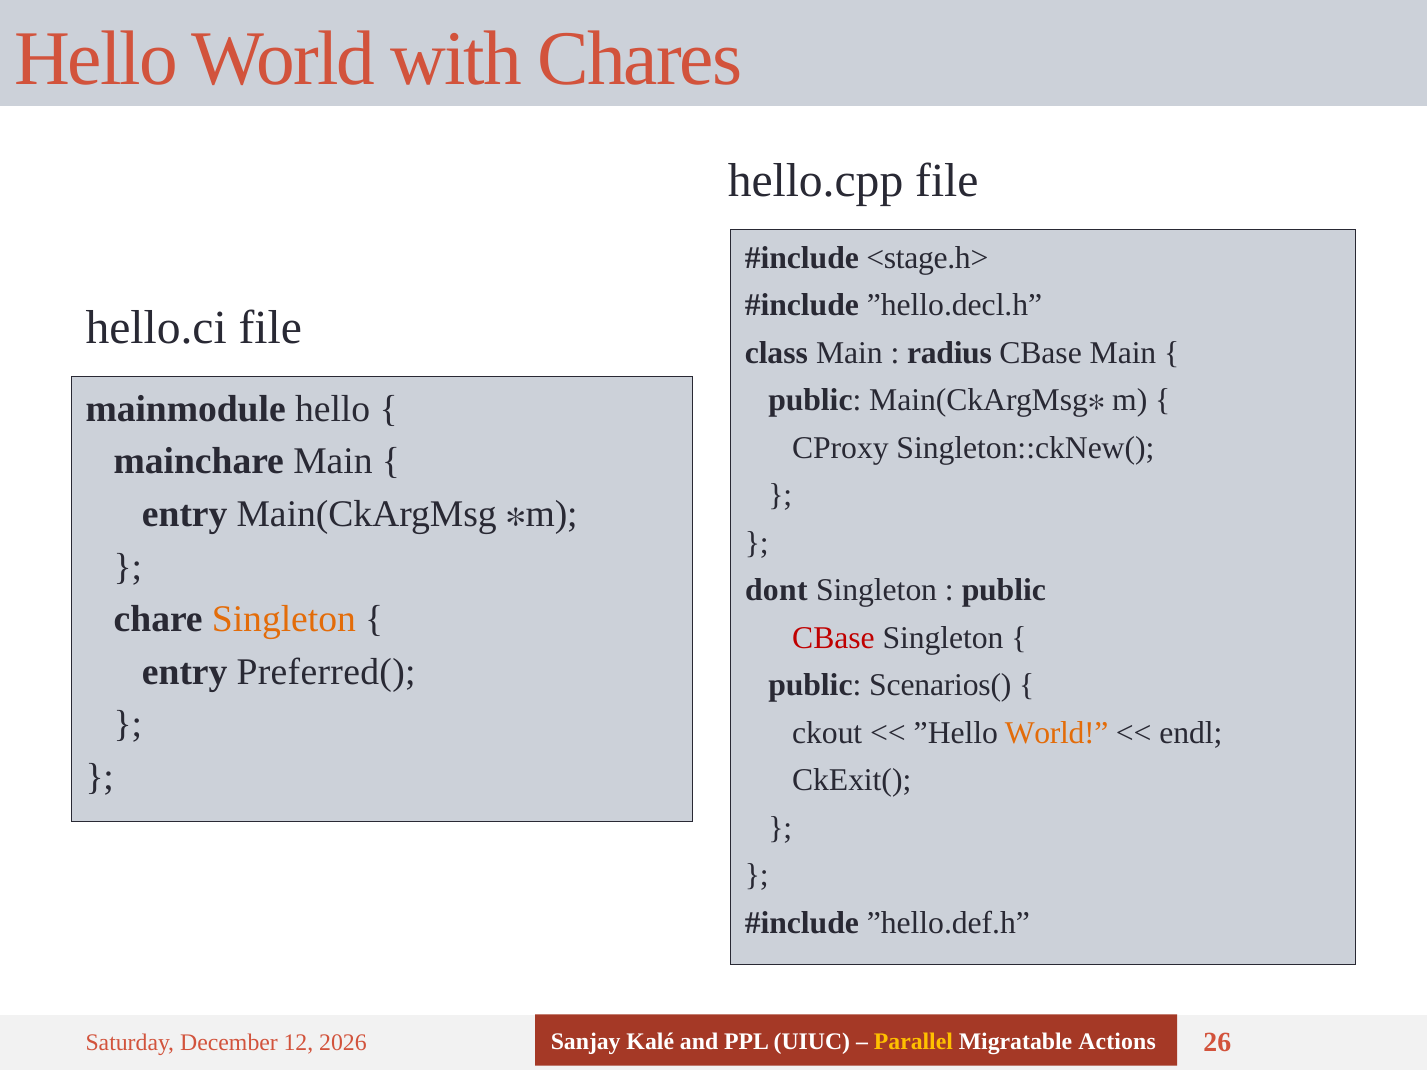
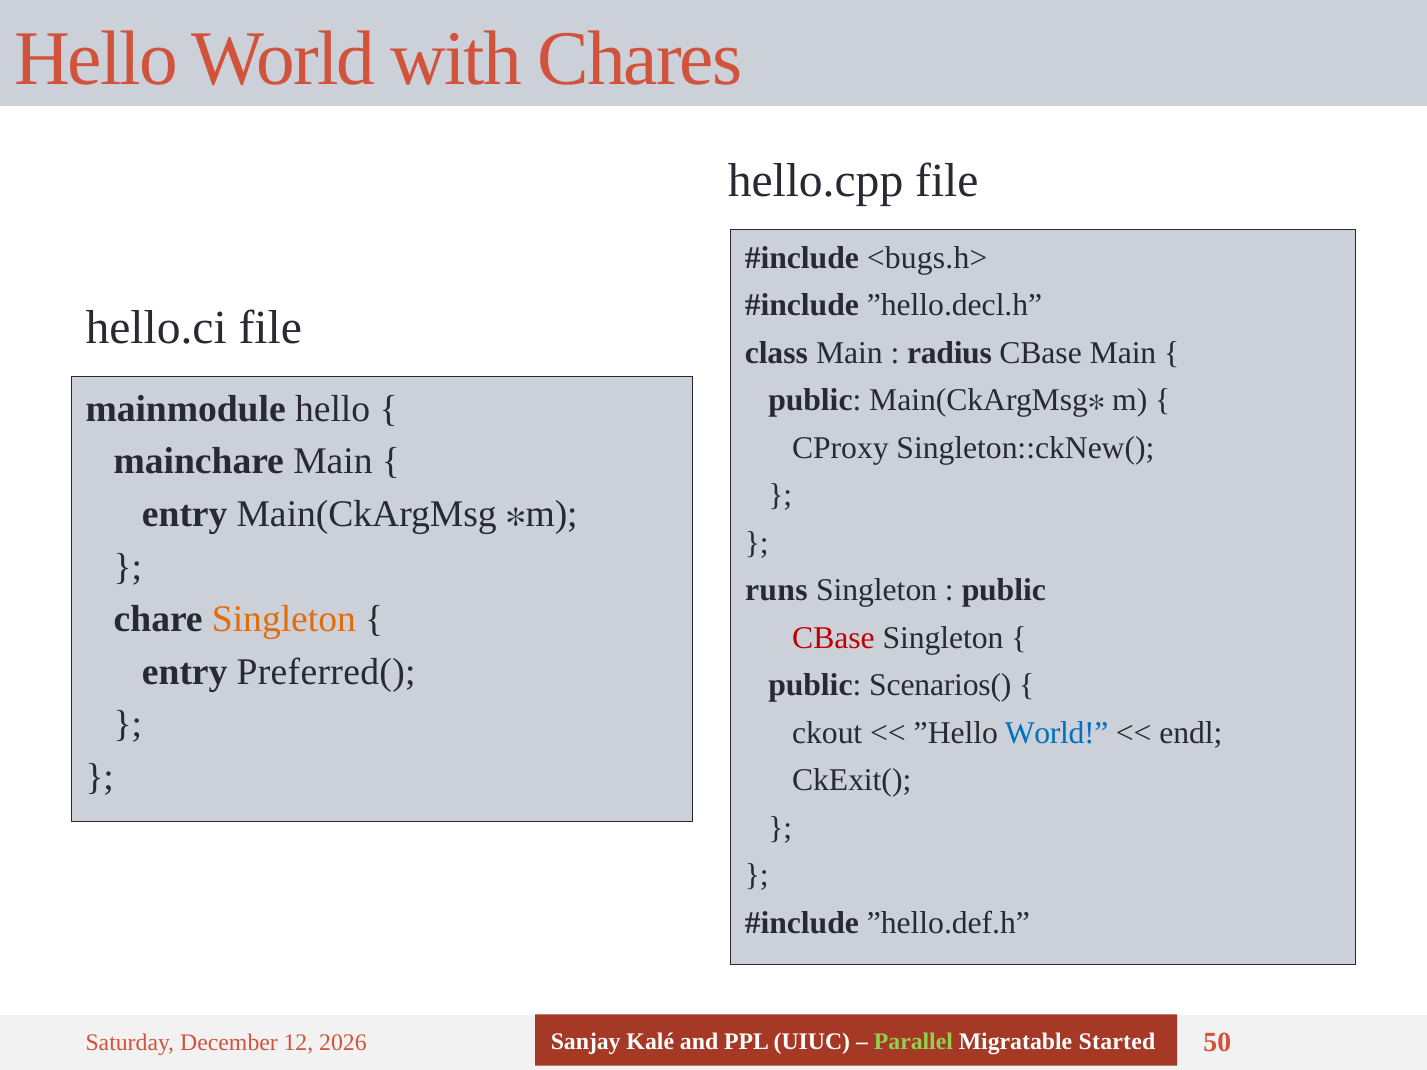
<stage.h>: <stage.h> -> <bugs.h> (927, 258)
dont: dont -> runs (776, 590)
World colour: orange -> blue (1057, 733)
Parallel colour: yellow -> light green (913, 1042)
Actions: Actions -> Started (1117, 1042)
26: 26 -> 50 (1217, 1043)
